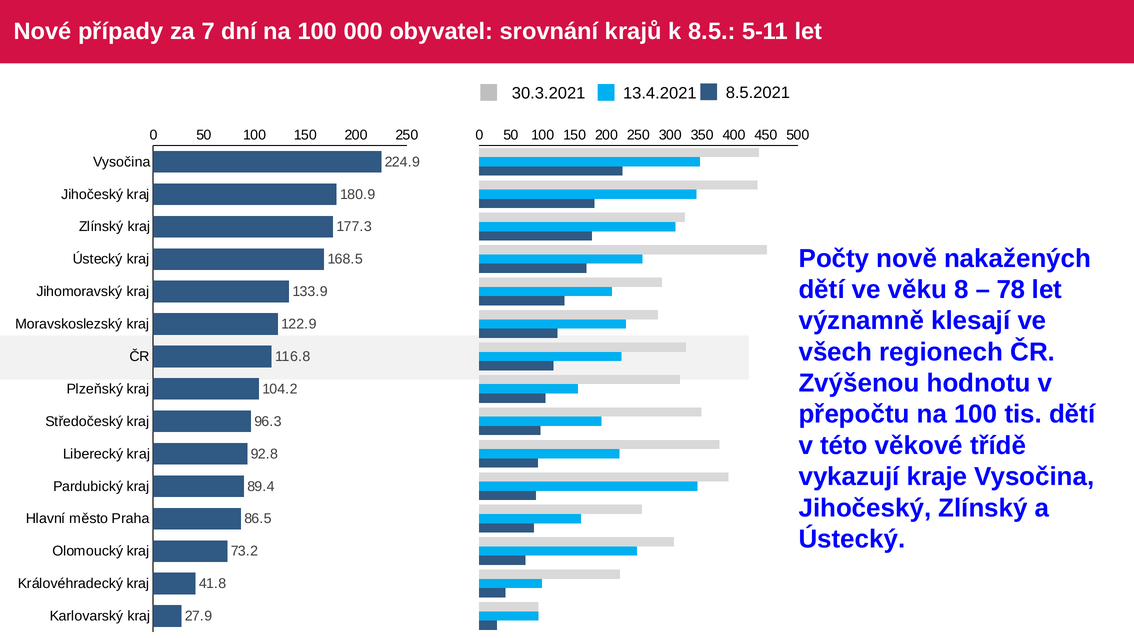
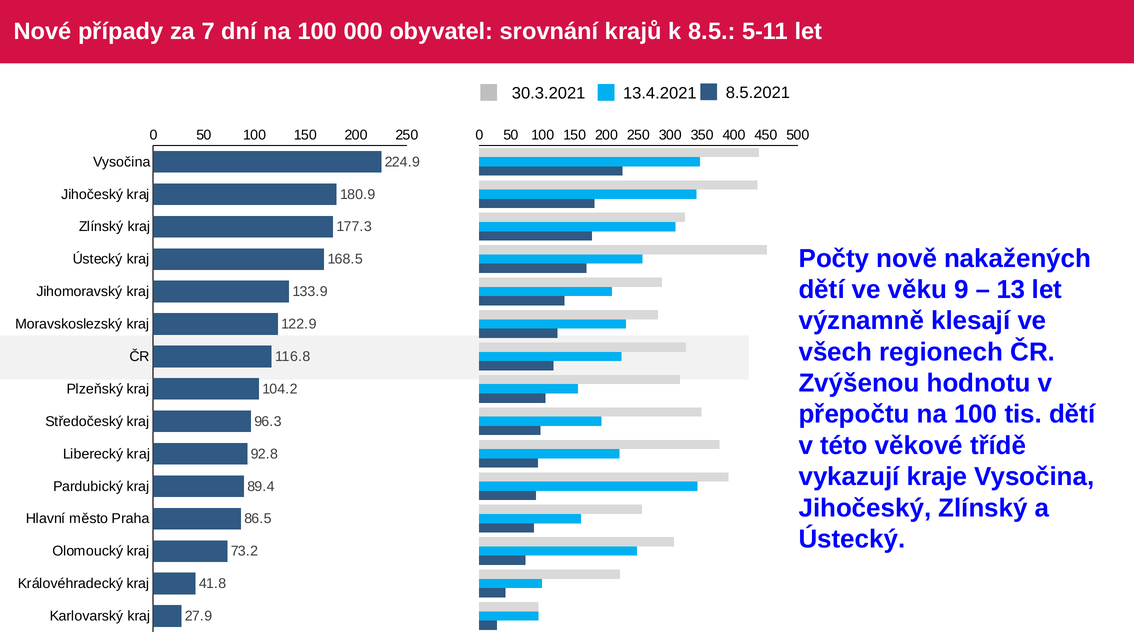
8: 8 -> 9 (961, 290)
78: 78 -> 13 (1011, 290)
